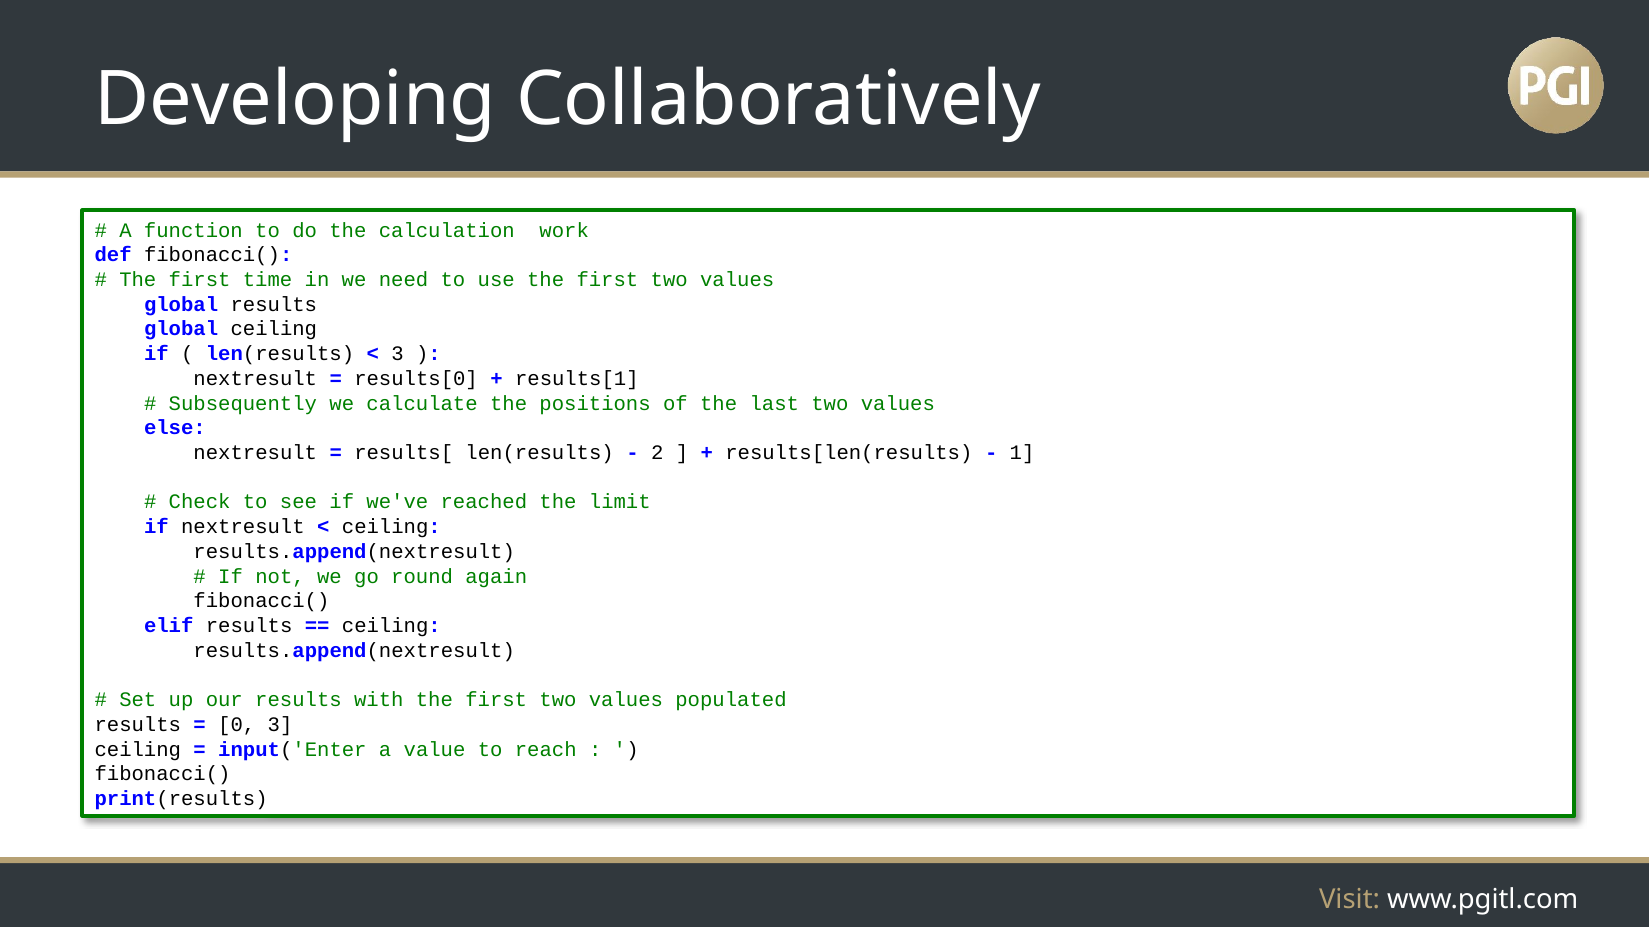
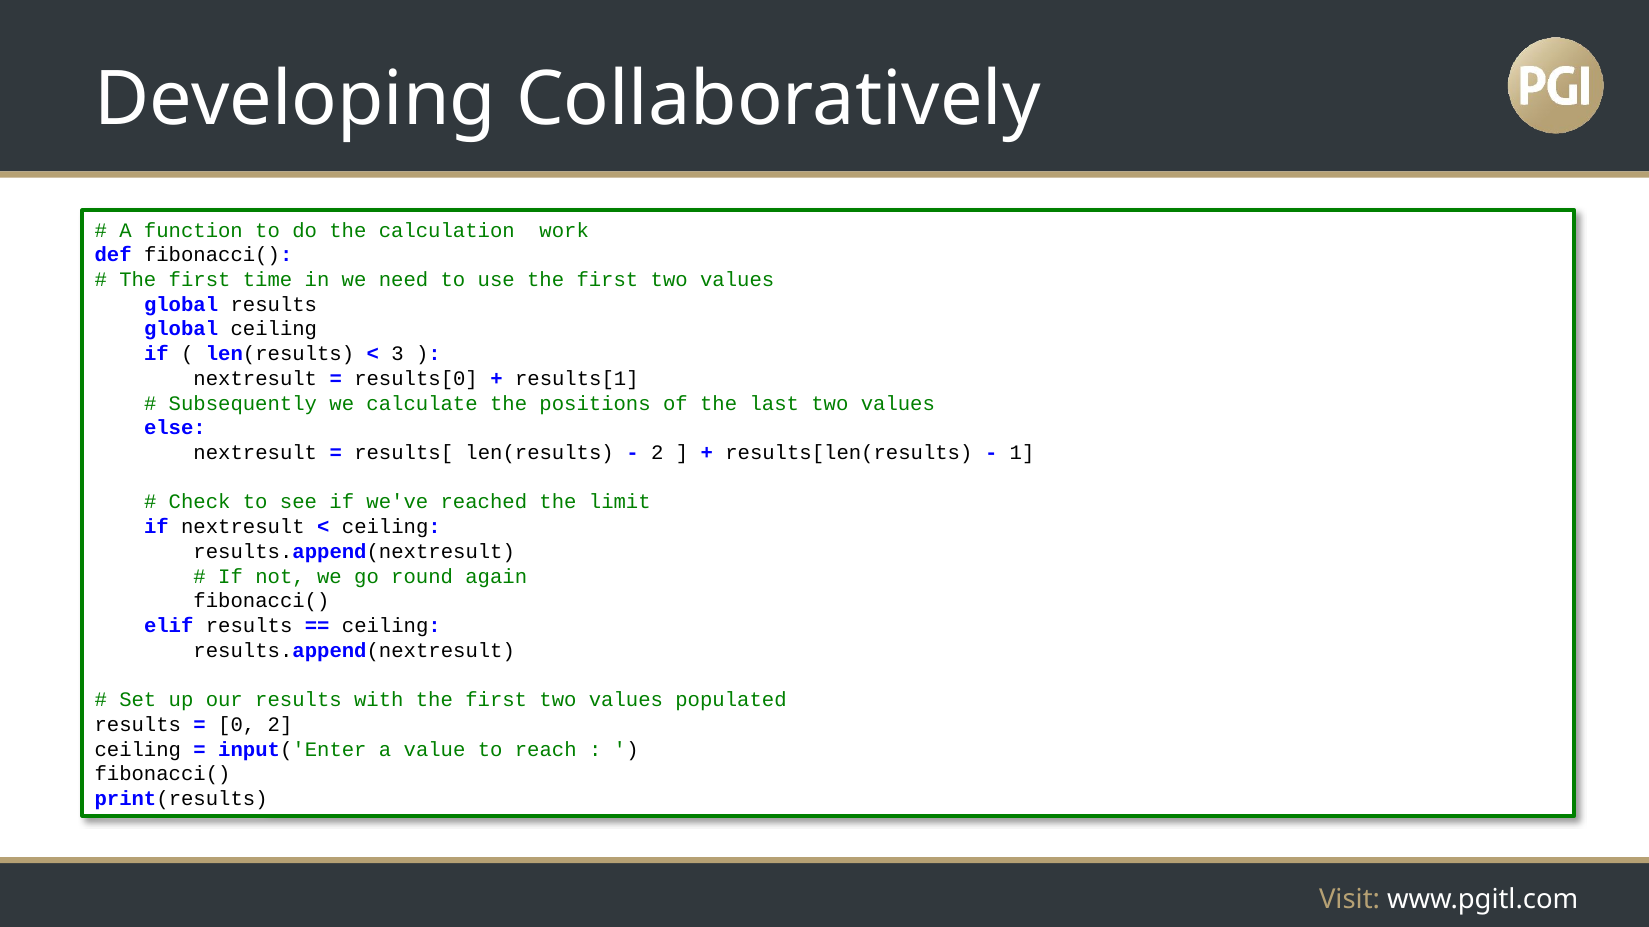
0 3: 3 -> 2 (280, 725)
